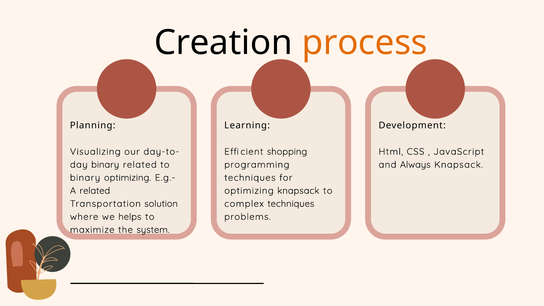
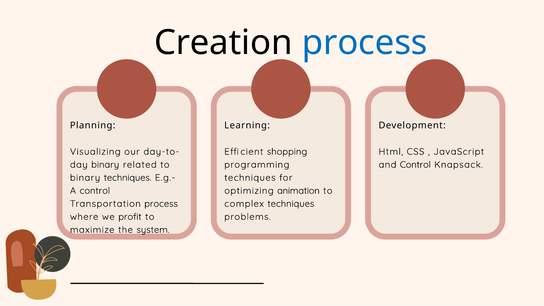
process colour: orange -> blue (365, 43)
and Always: Always -> Control (415, 165)
binary optimizing: optimizing -> techniques (128, 178)
A related: related -> control (95, 191)
optimizing knapsack: knapsack -> animation (298, 191)
Transportation solution: solution -> process (161, 204)
helps: helps -> profit (130, 217)
